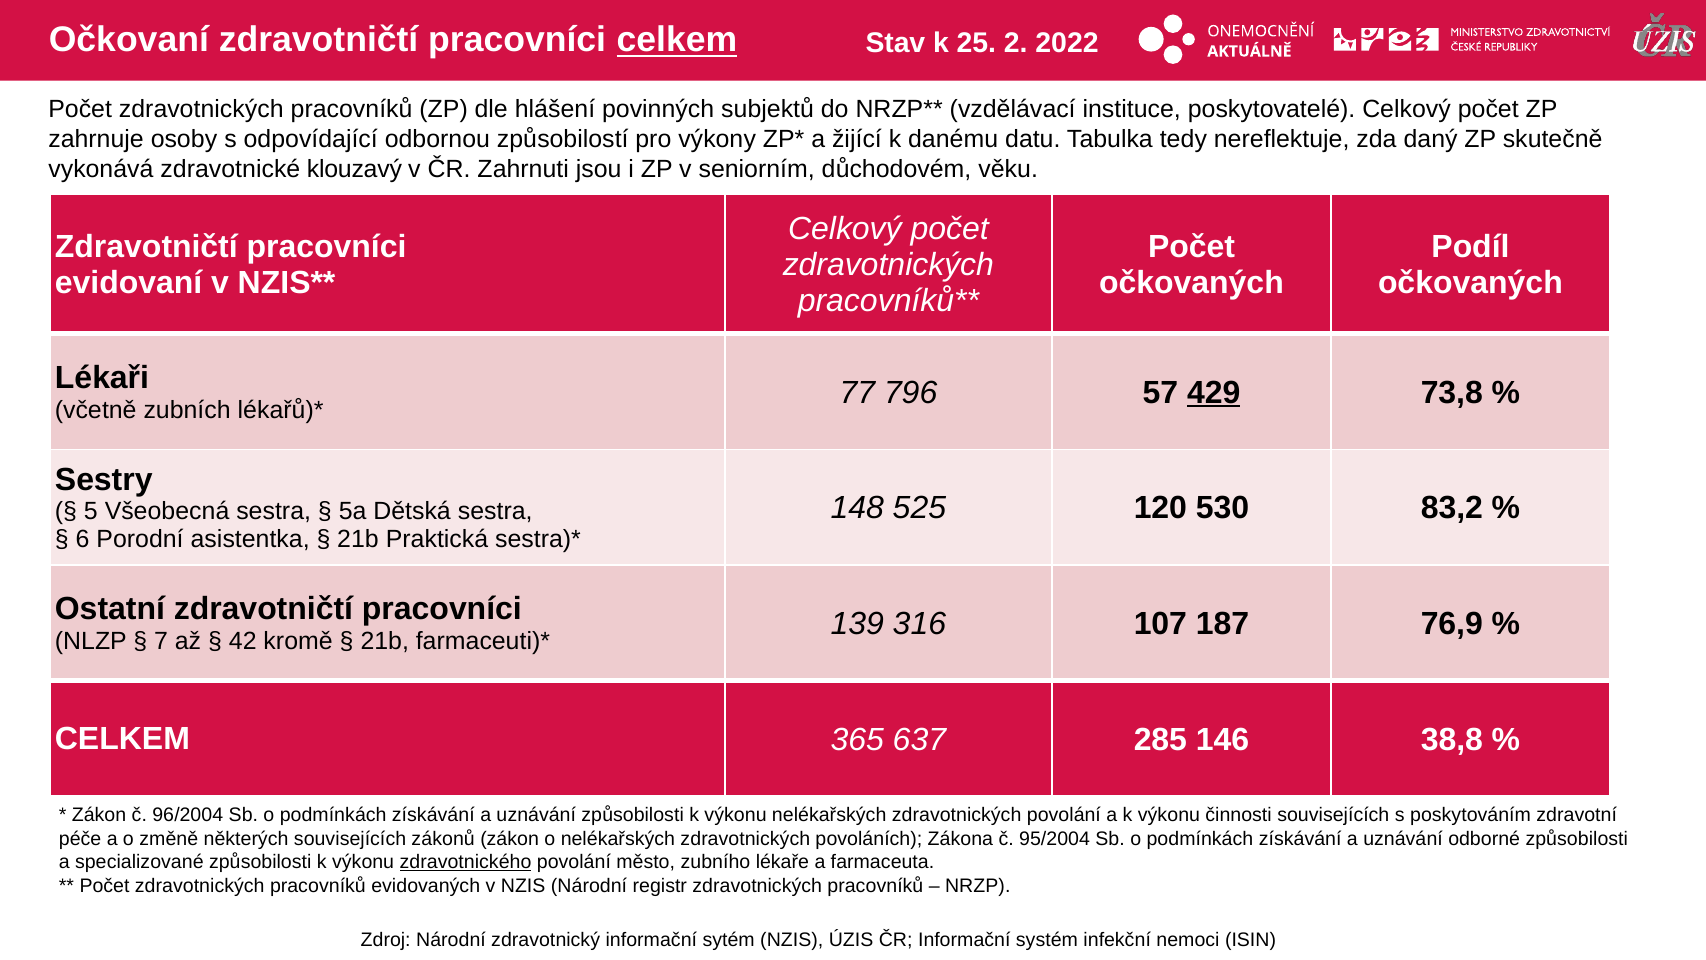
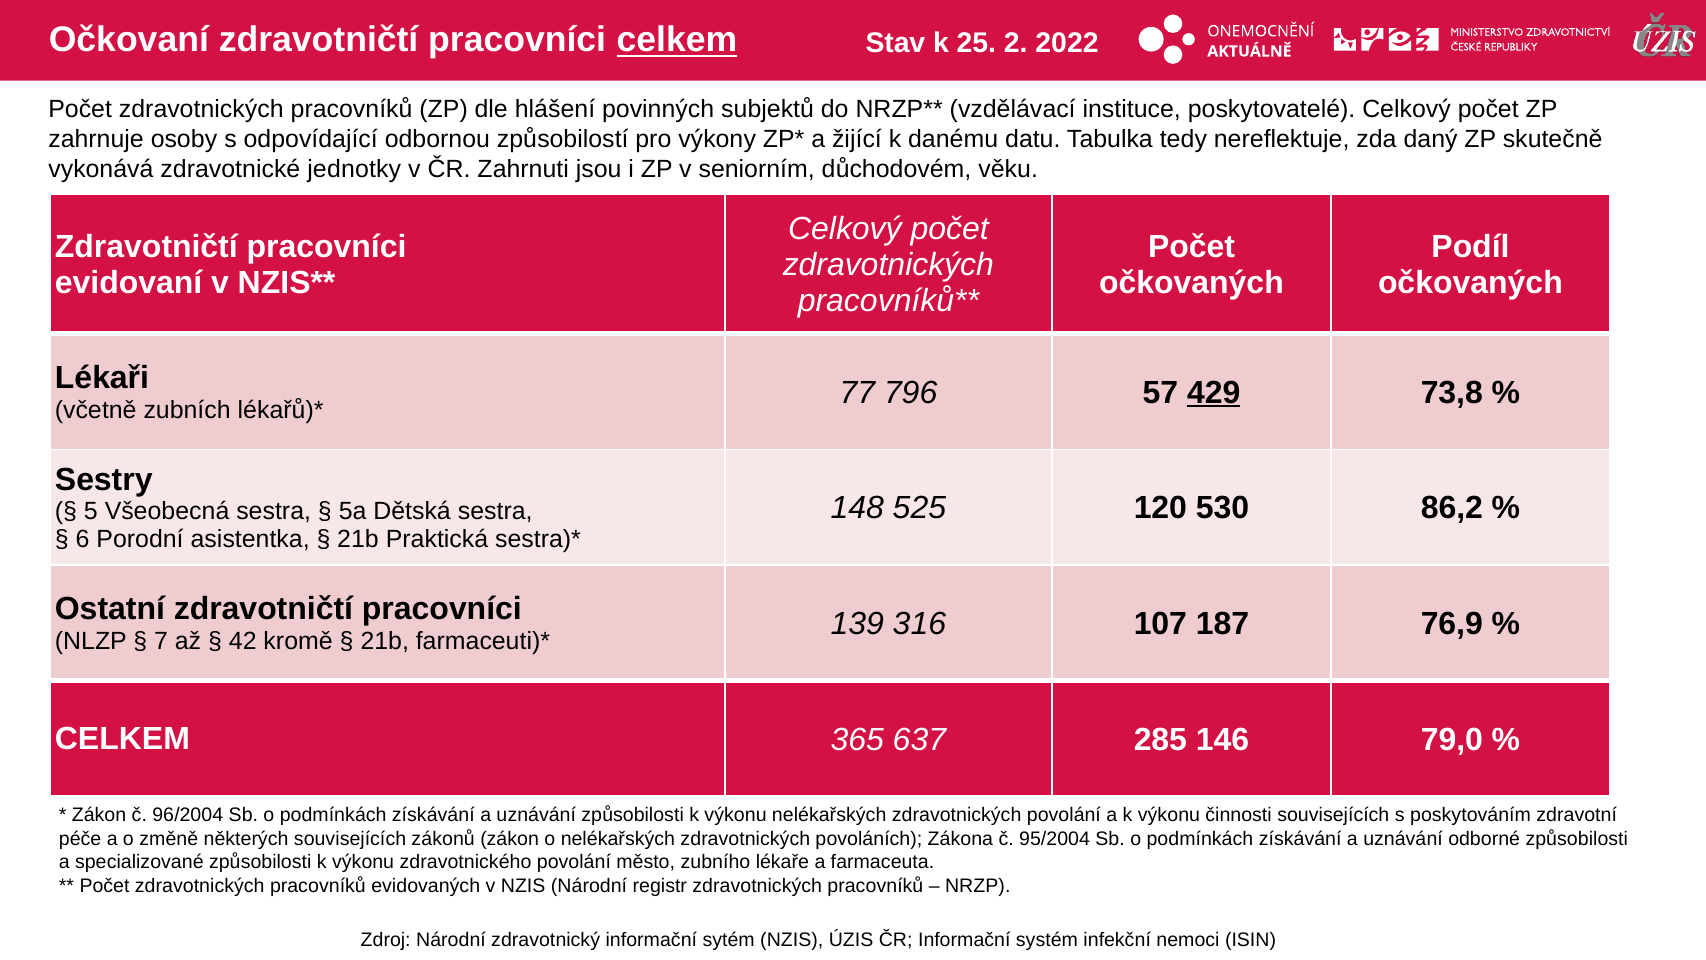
klouzavý: klouzavý -> jednotky (354, 169)
83,2: 83,2 -> 86,2 (1452, 508)
38,8: 38,8 -> 79,0 (1452, 739)
zdravotnického underline: present -> none (466, 862)
